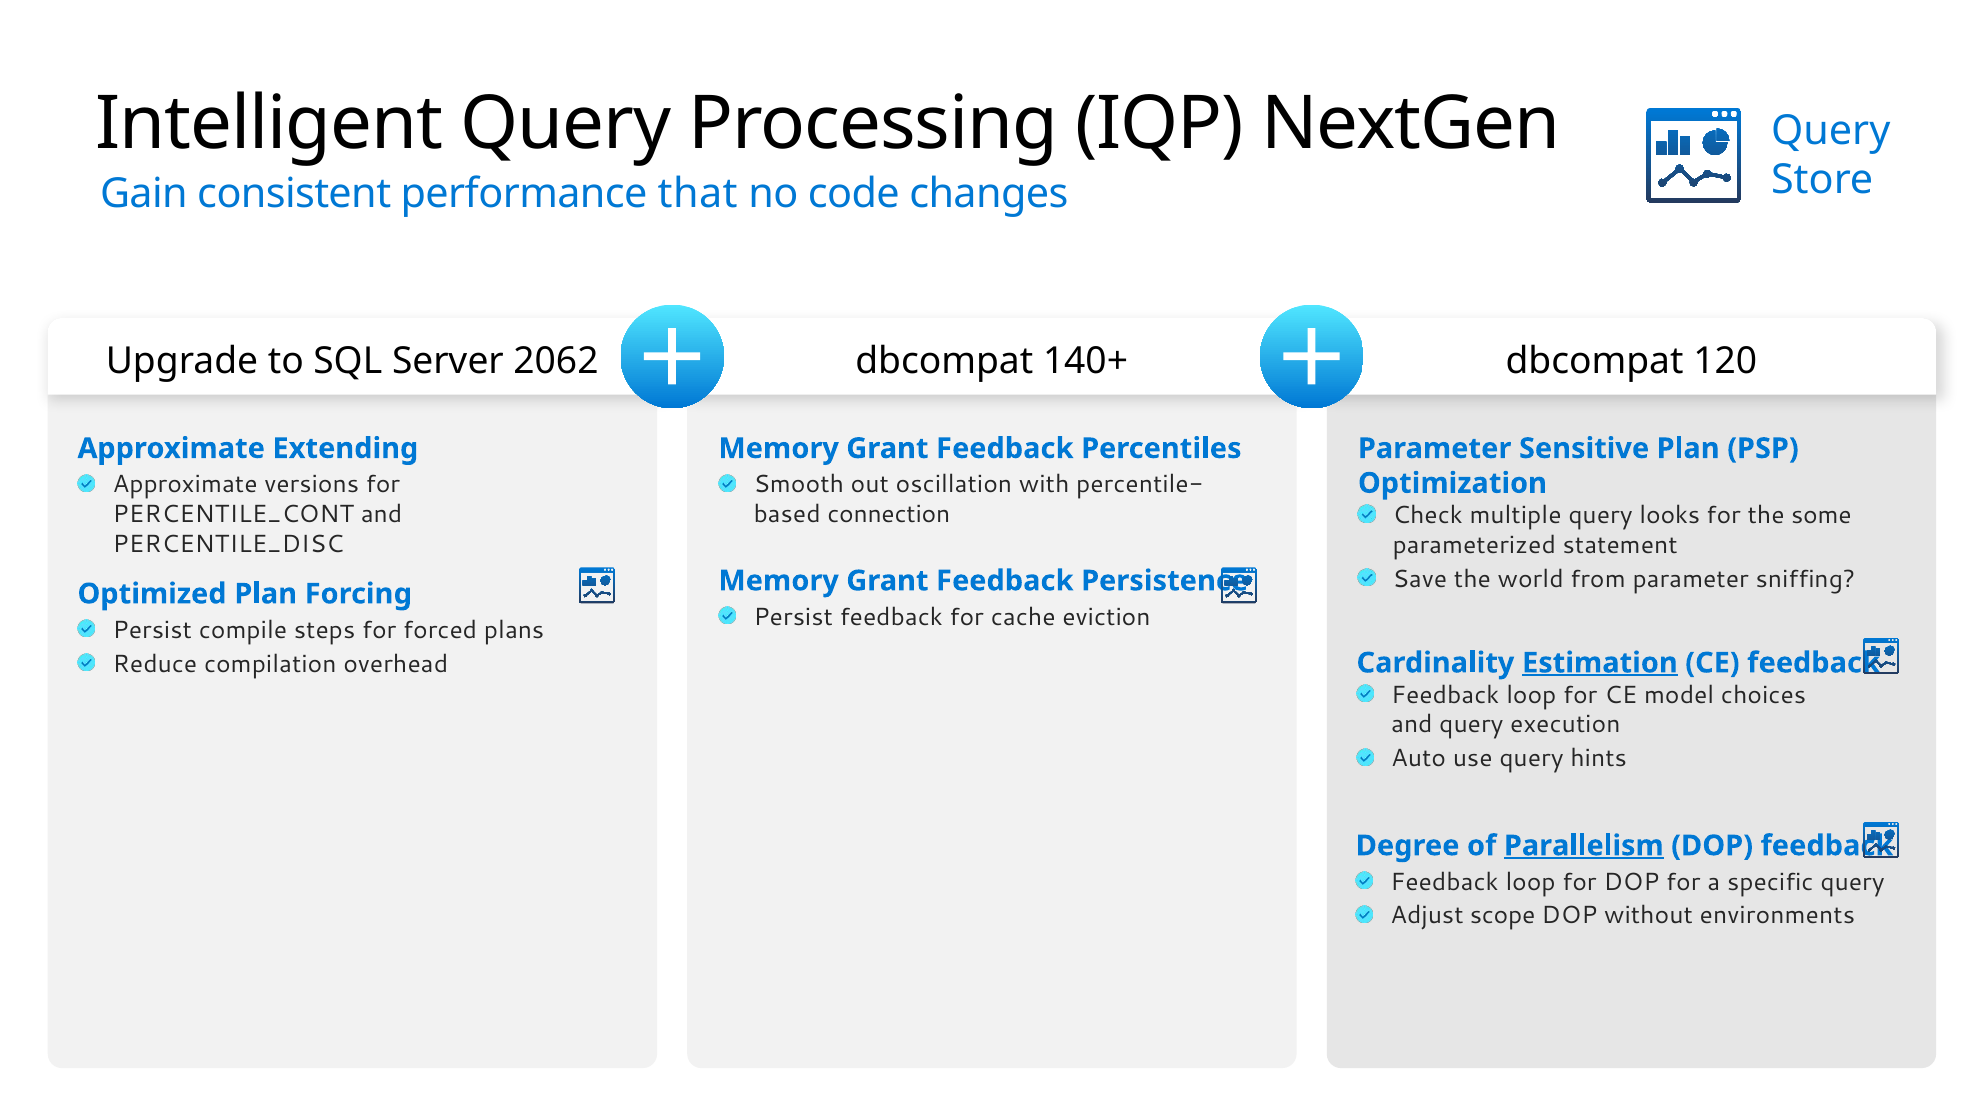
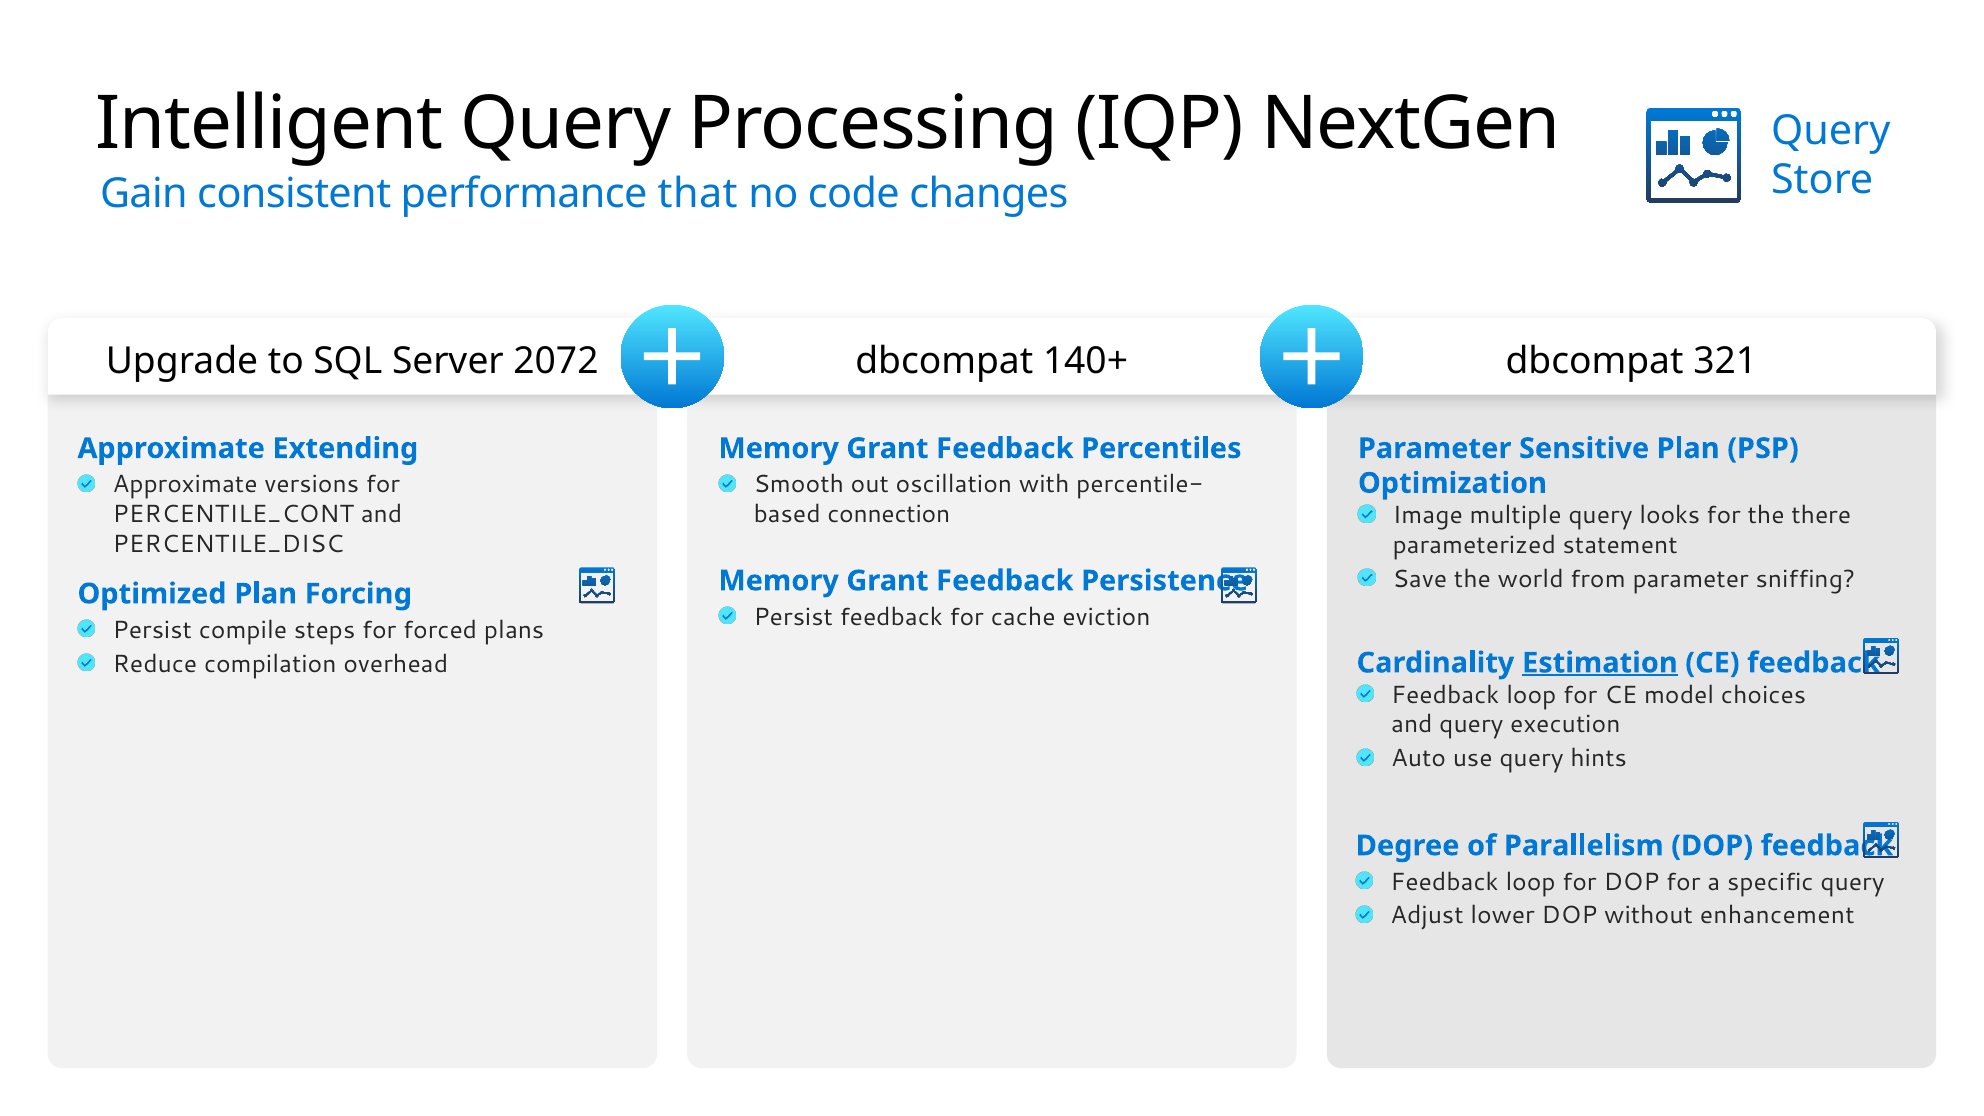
2062: 2062 -> 2072 (556, 361)
120: 120 -> 321 (1725, 361)
Check: Check -> Image (1428, 515)
some: some -> there (1821, 515)
Parallelism underline: present -> none (1584, 846)
scope: scope -> lower (1503, 916)
environments: environments -> enhancement (1777, 916)
